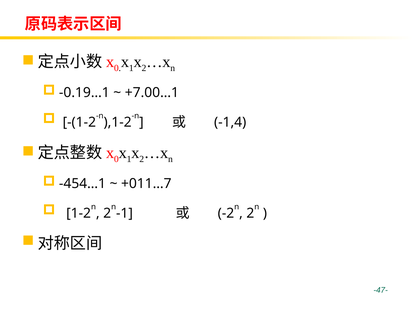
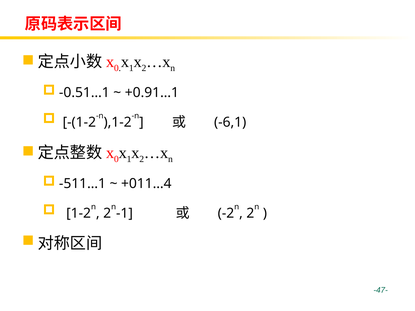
-0.19…1: -0.19…1 -> -0.51…1 (84, 93)
+7.00…1: +7.00…1 -> +0.91…1 (152, 93)
-1,4: -1,4 -> -6,1 (230, 122)
-454…1: -454…1 -> -511…1 (82, 184)
+011…7: +011…7 -> +011…4 (146, 184)
